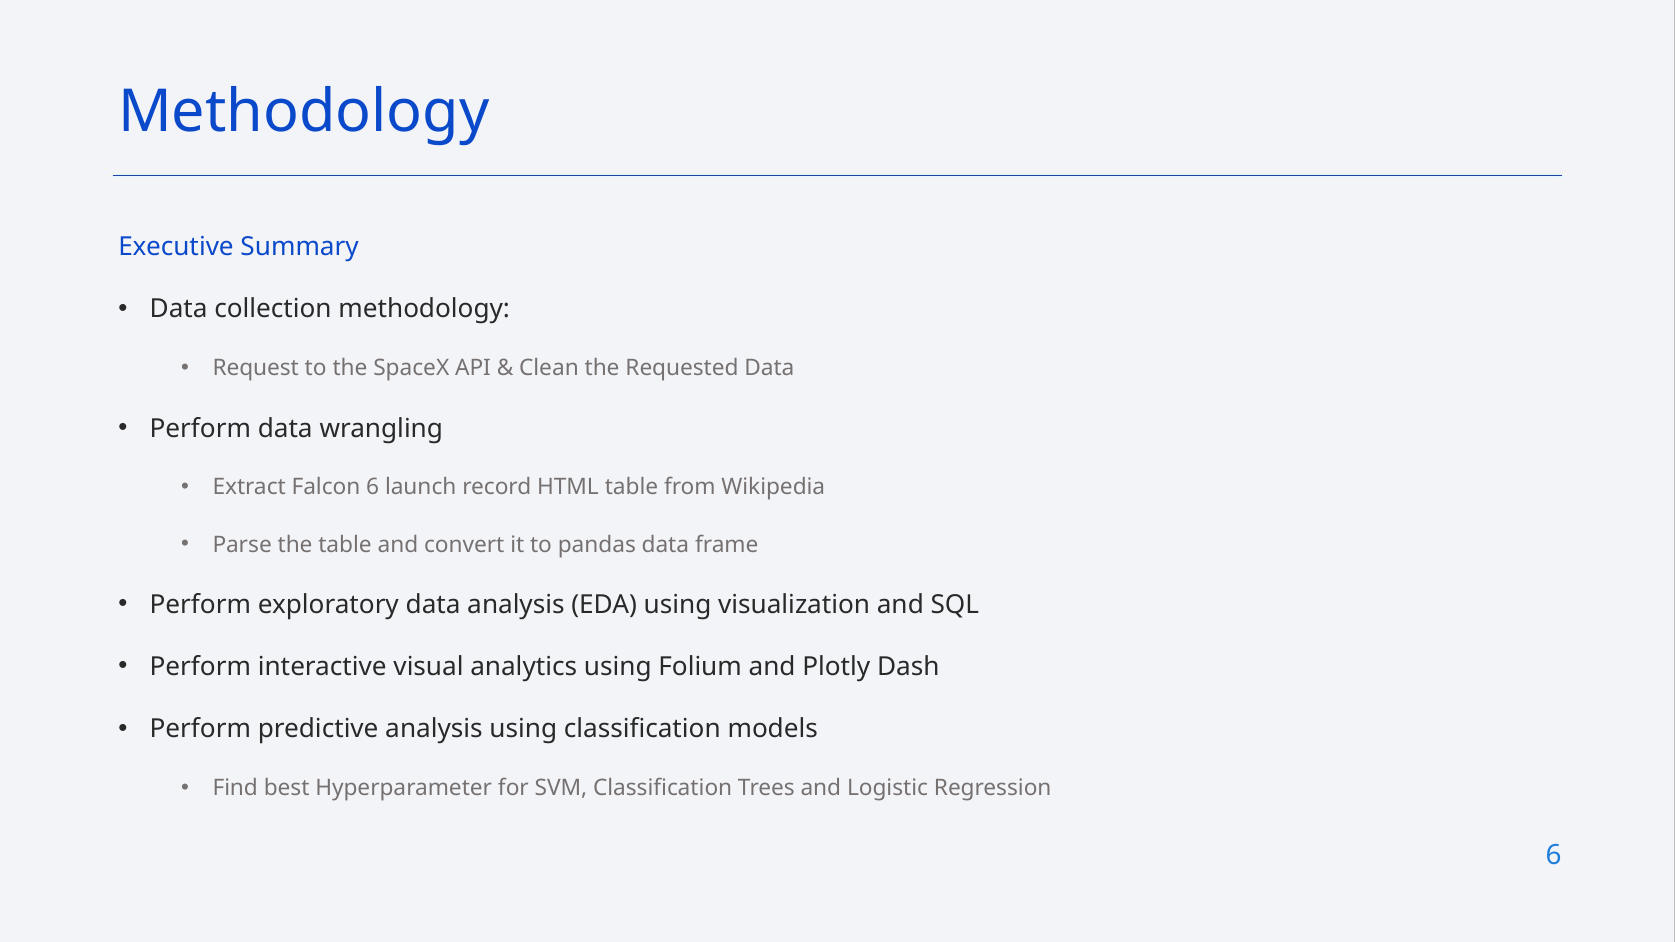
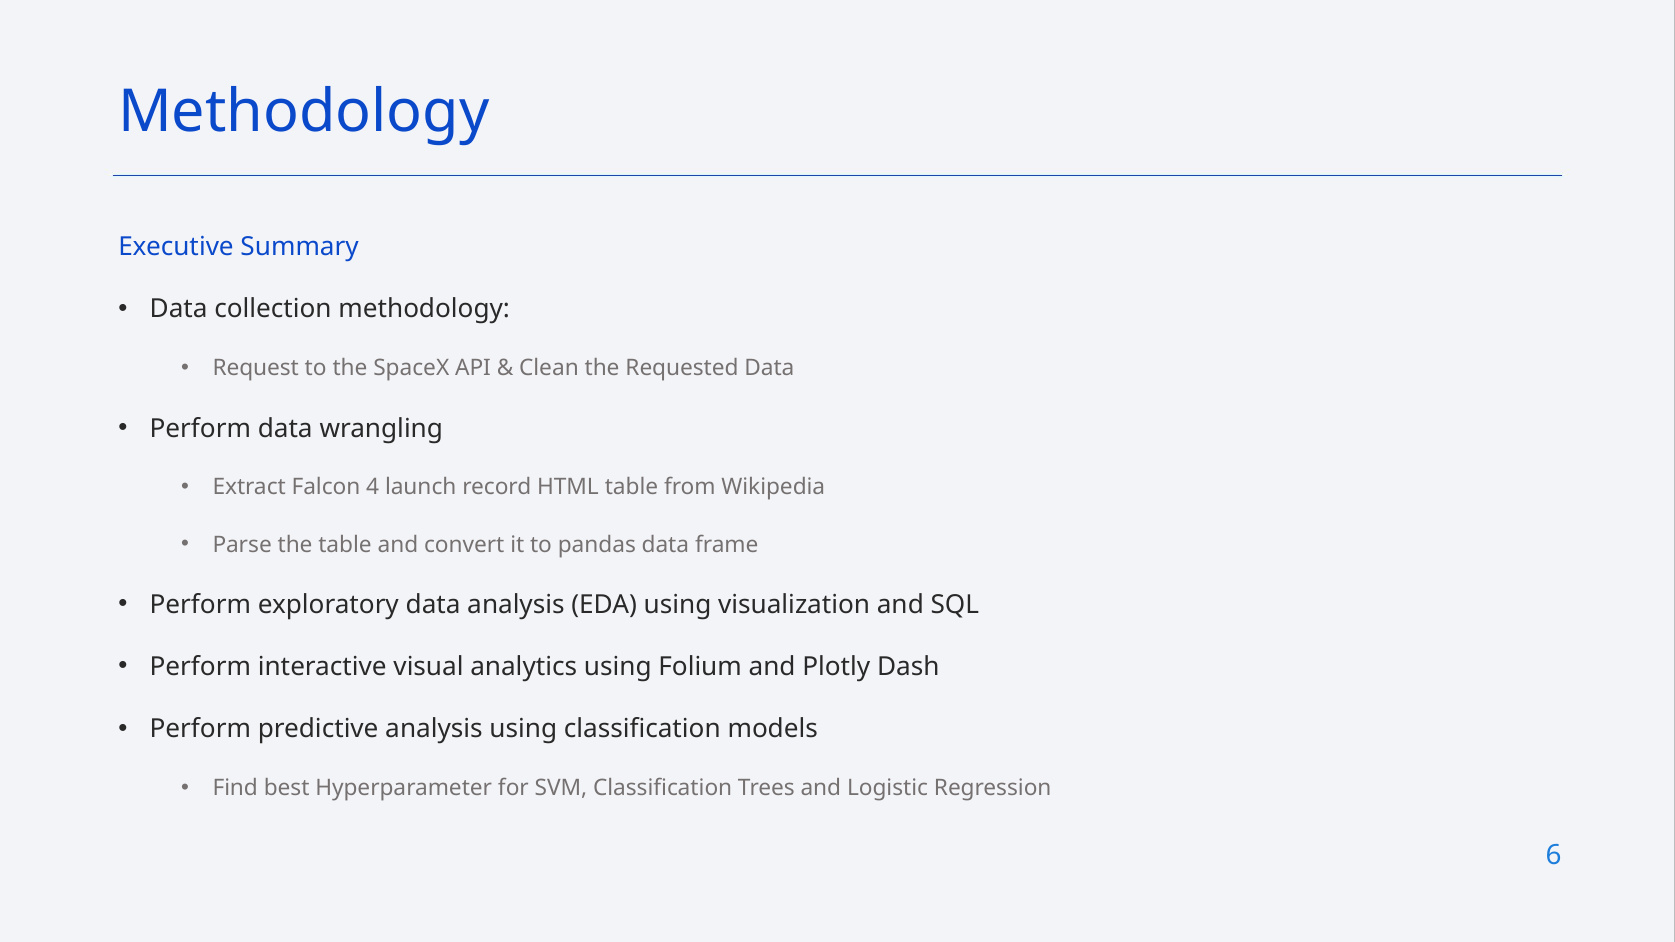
Falcon 6: 6 -> 4 (373, 488)
